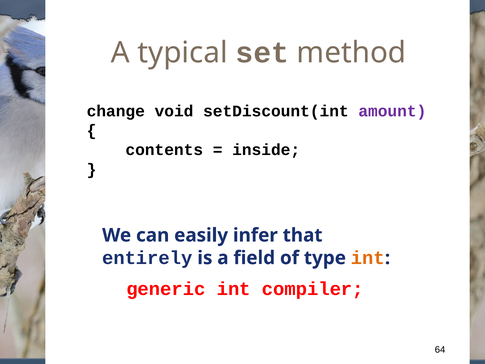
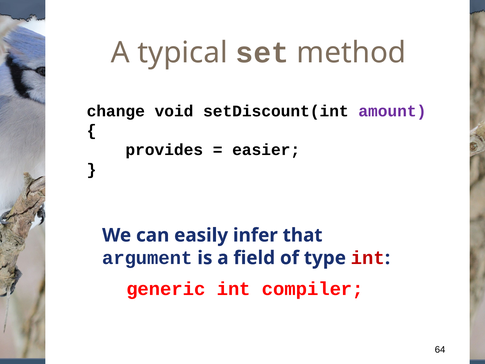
contents: contents -> provides (164, 150)
inside: inside -> easier (266, 150)
entirely: entirely -> argument (147, 258)
int colour: orange -> red (368, 258)
